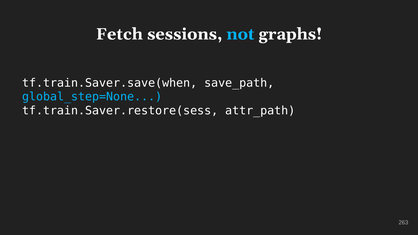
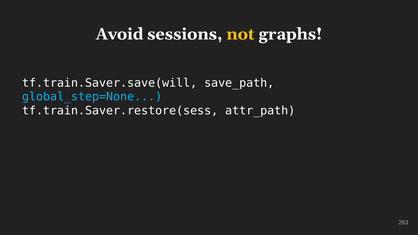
Fetch: Fetch -> Avoid (120, 34)
not colour: light blue -> yellow (240, 34)
tf.train.Saver.save(when: tf.train.Saver.save(when -> tf.train.Saver.save(will (110, 83)
